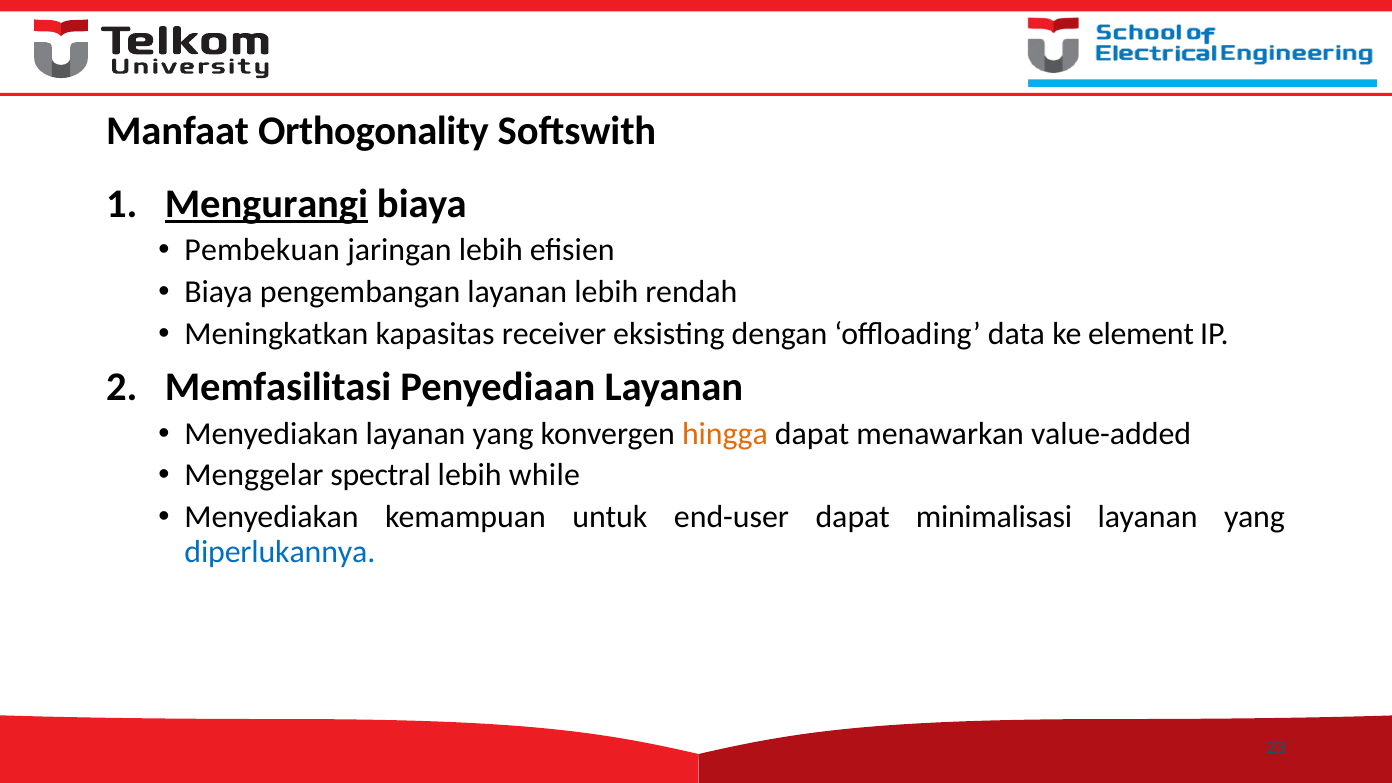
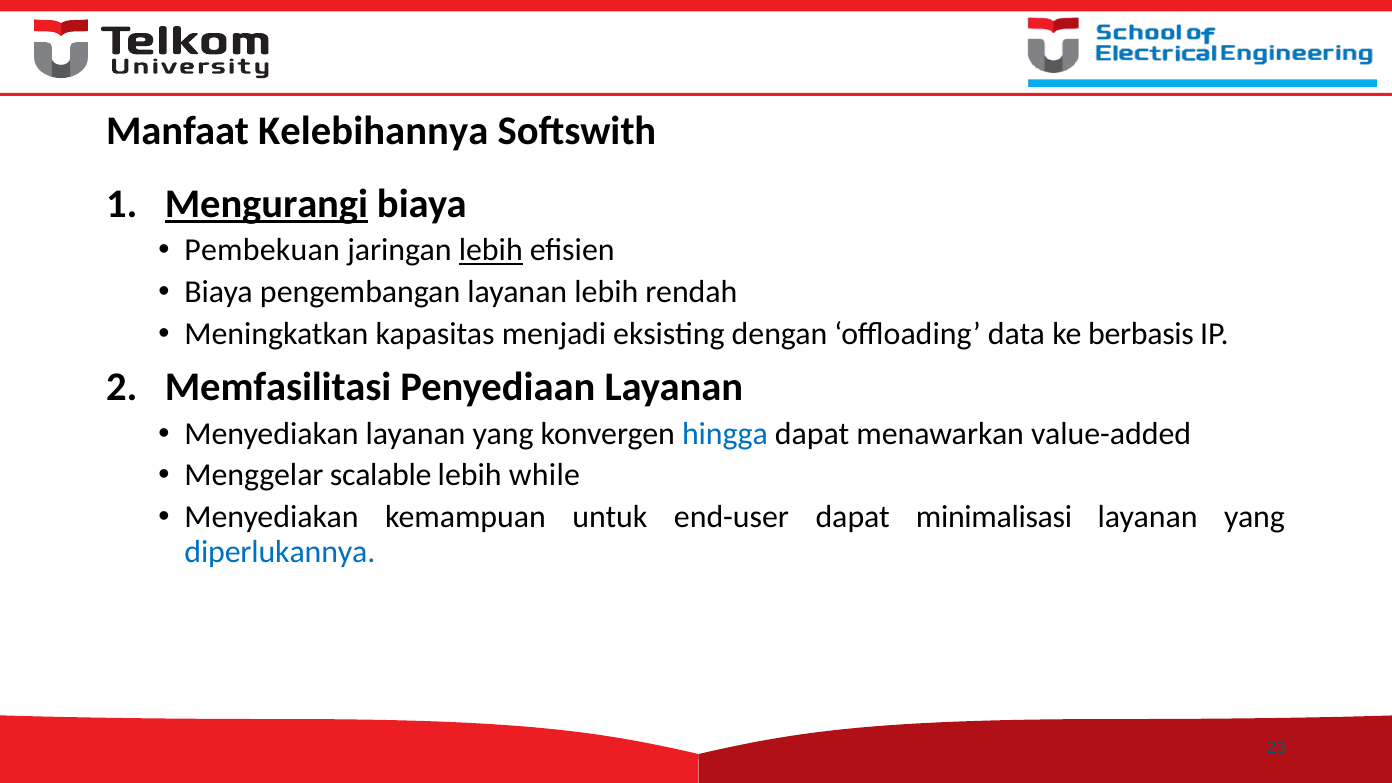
Orthogonality: Orthogonality -> Kelebihannya (373, 131)
lebih underline: none -> present (491, 250)
receiver: receiver -> menjadi (554, 334)
element: element -> berbasis (1141, 334)
hingga colour: orange -> blue (725, 434)
spectral: spectral -> scalable (381, 475)
